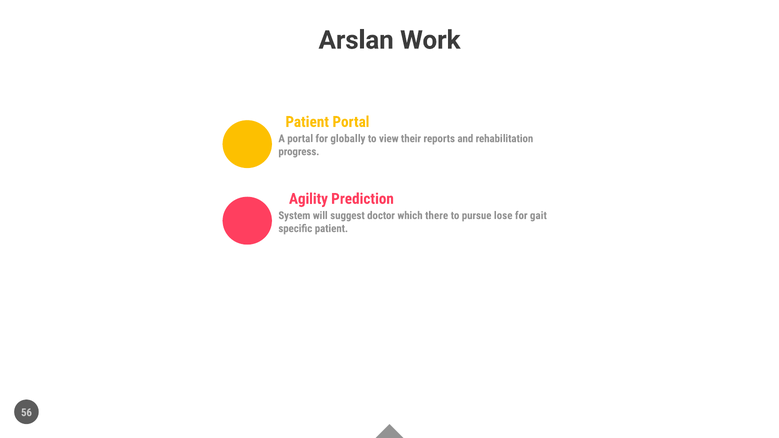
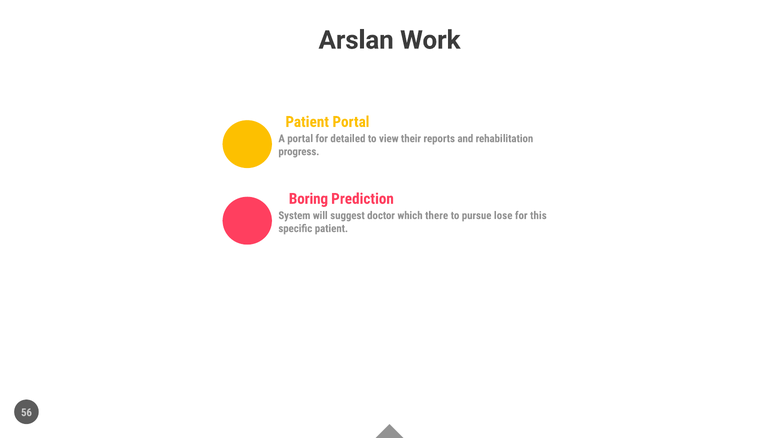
globally: globally -> detailed (348, 139)
Agility: Agility -> Boring (308, 199)
gait: gait -> this (538, 216)
